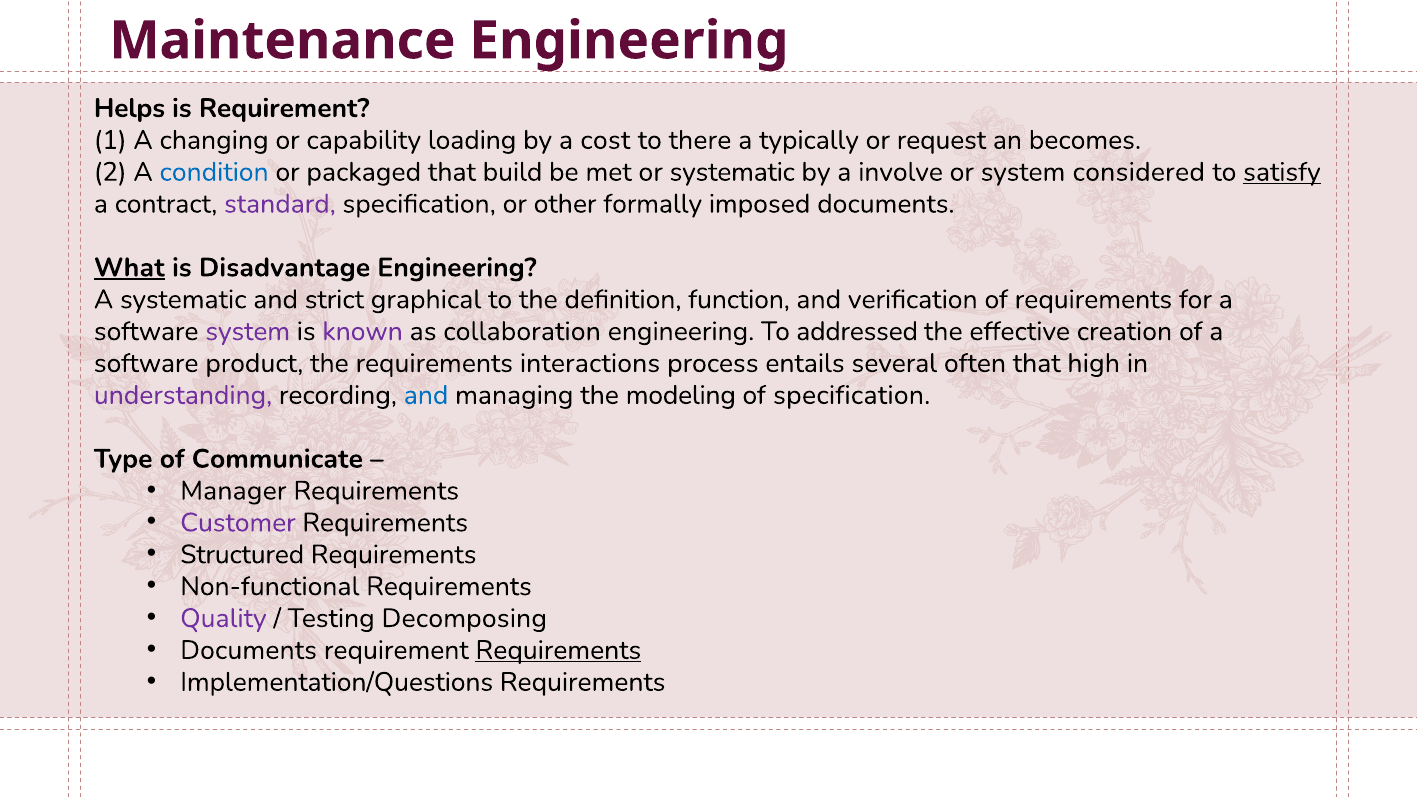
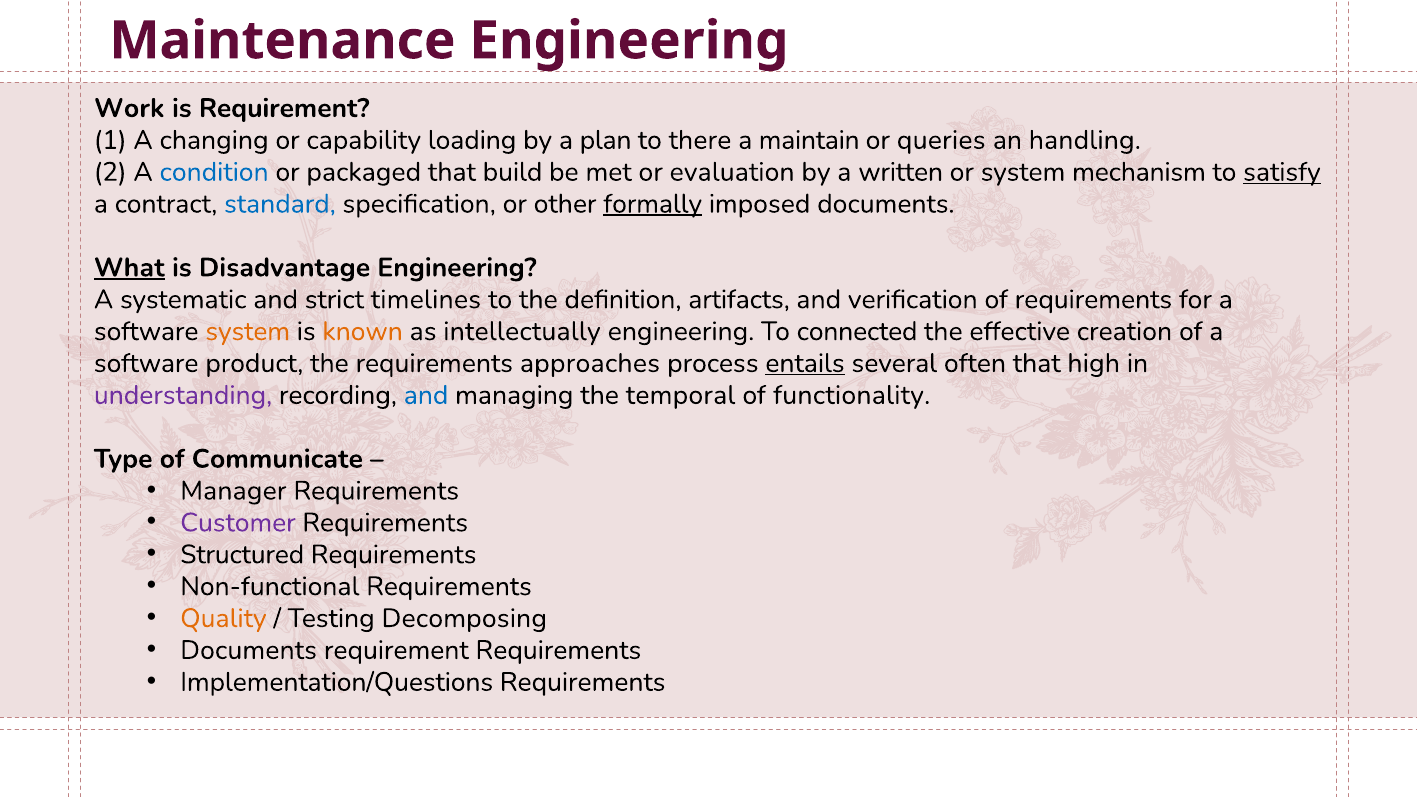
Helps: Helps -> Work (129, 108)
cost: cost -> plan (606, 140)
typically: typically -> maintain (809, 140)
request: request -> queries (941, 140)
becomes: becomes -> handling (1085, 140)
or systematic: systematic -> evaluation (732, 172)
involve: involve -> written (901, 172)
considered: considered -> mechanism (1139, 172)
standard colour: purple -> blue (280, 204)
formally underline: none -> present (653, 204)
graphical: graphical -> timelines (426, 299)
function: function -> artifacts (739, 299)
system colour: purple -> orange (248, 331)
known colour: purple -> orange (363, 331)
collaboration: collaboration -> intellectually (522, 331)
addressed: addressed -> connected (857, 331)
interactions: interactions -> approaches (590, 363)
entails underline: none -> present (805, 363)
modeling: modeling -> temporal (681, 395)
of specification: specification -> functionality (852, 395)
Quality colour: purple -> orange (223, 618)
Requirements underline: present -> none (558, 650)
